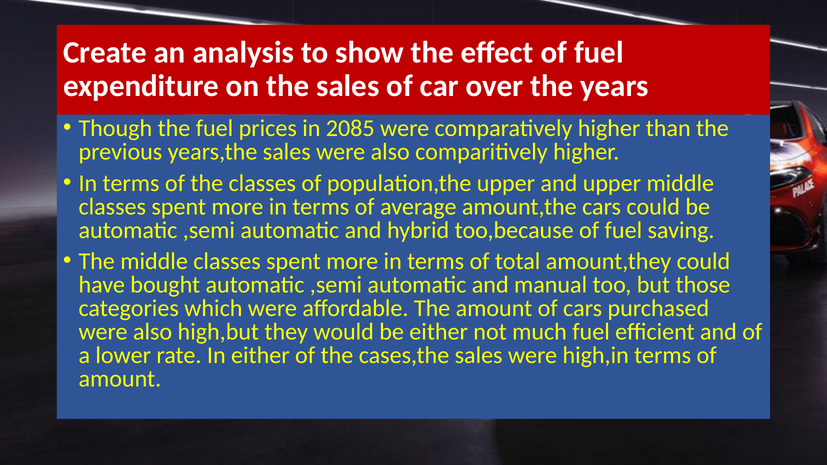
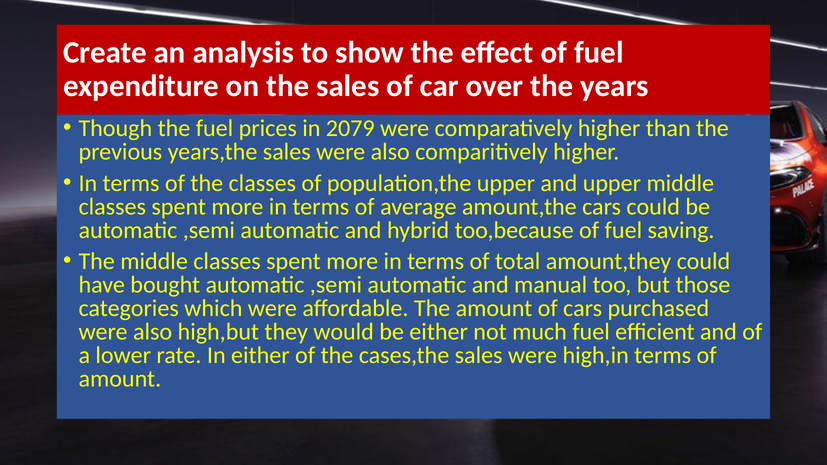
2085: 2085 -> 2079 (350, 129)
